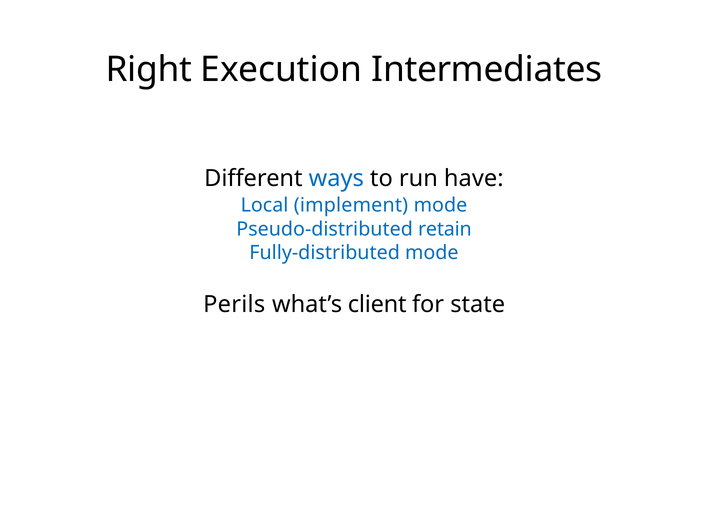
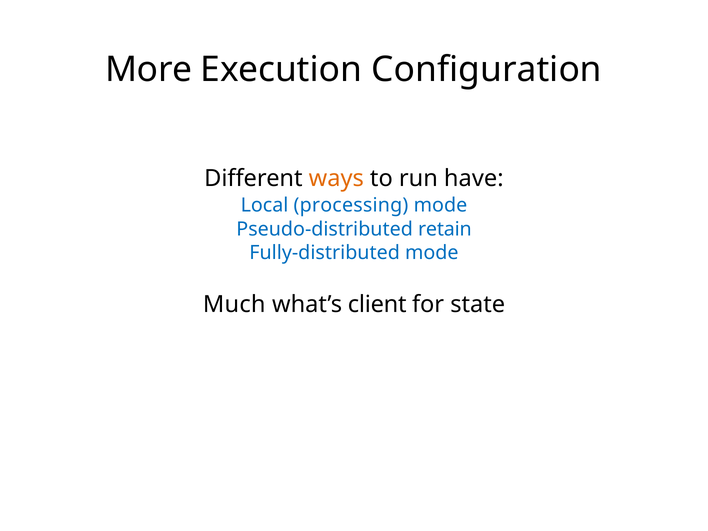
Right: Right -> More (149, 70)
Intermediates: Intermediates -> Configuration (487, 70)
ways colour: blue -> orange (336, 179)
implement: implement -> processing (351, 205)
Perils: Perils -> Much (234, 305)
